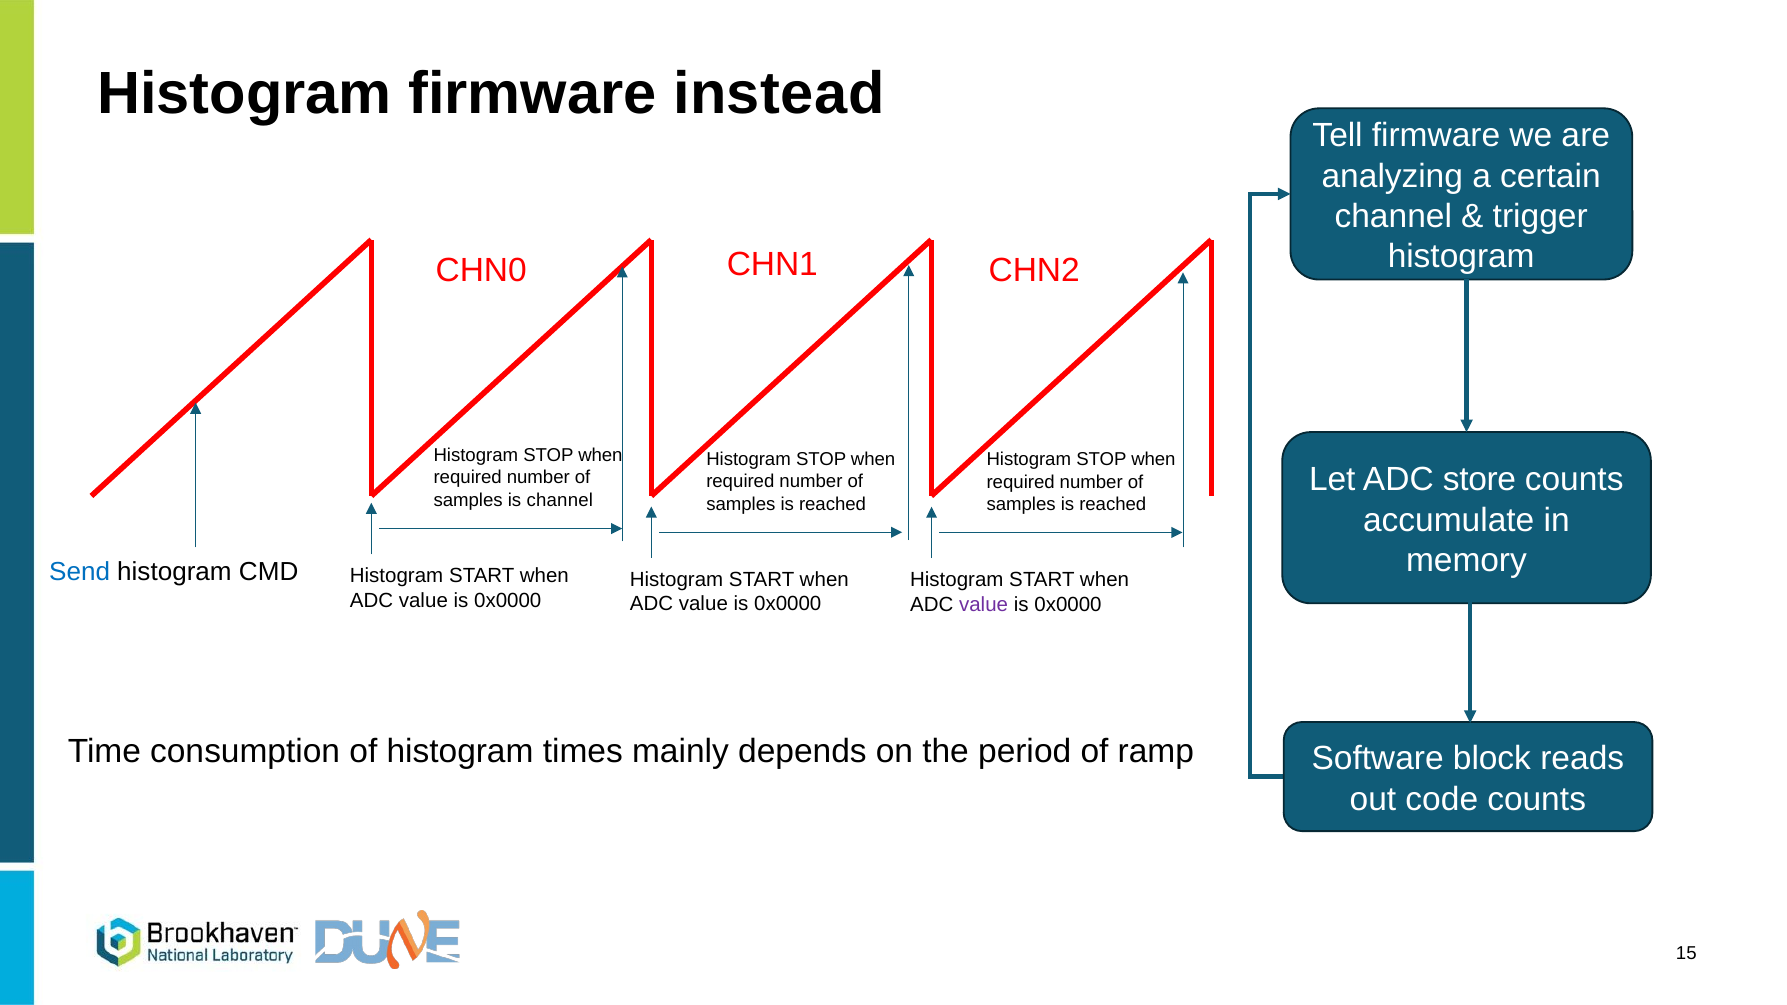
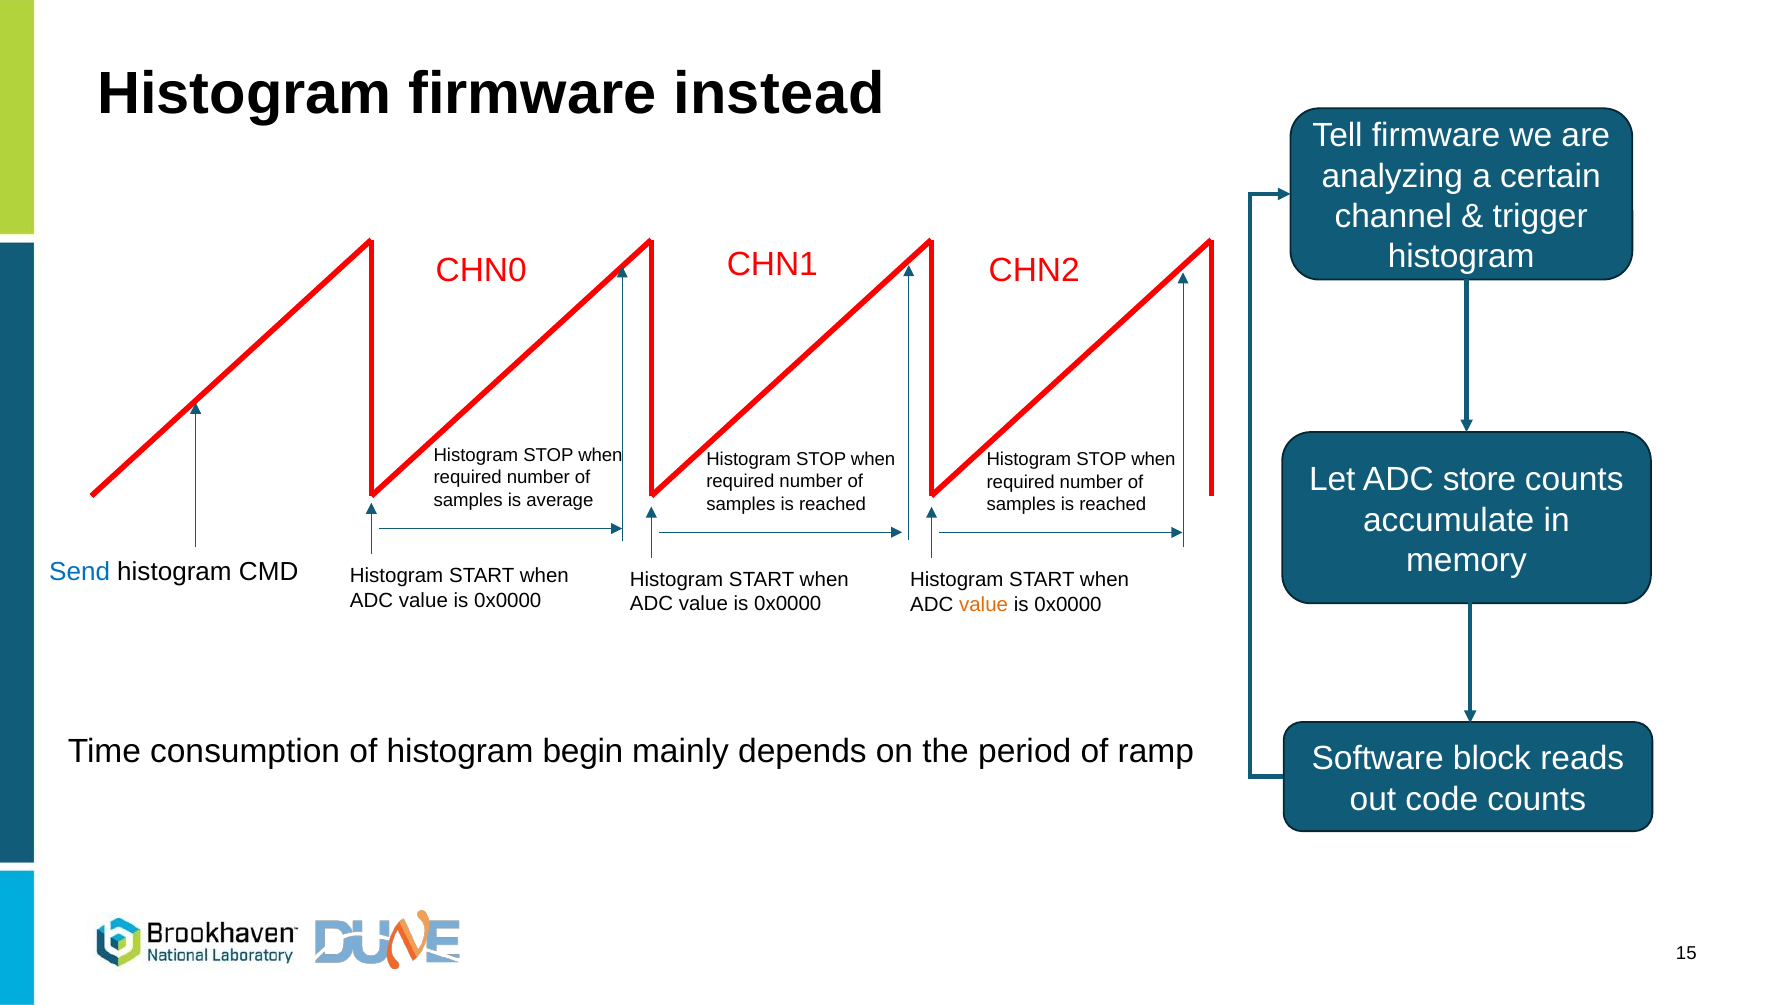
is channel: channel -> average (560, 500)
value colour: purple -> orange (984, 604)
times: times -> begin (583, 752)
